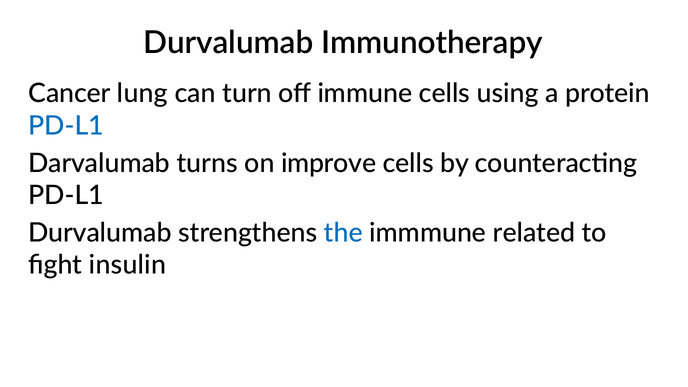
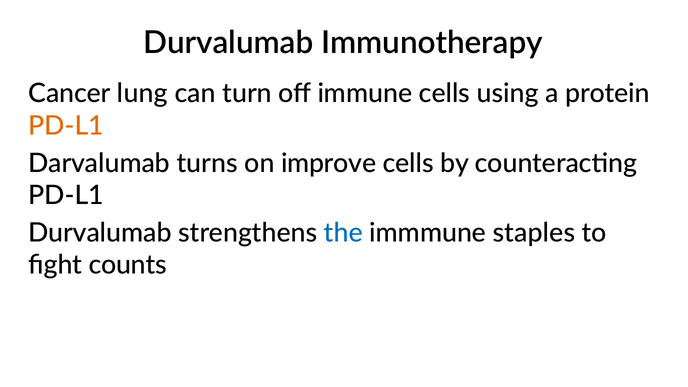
PD-L1 colour: blue -> orange (66, 126)
related: related -> staples (534, 233)
insulin: insulin -> counts (128, 265)
